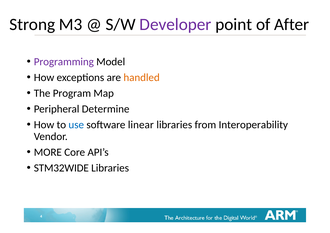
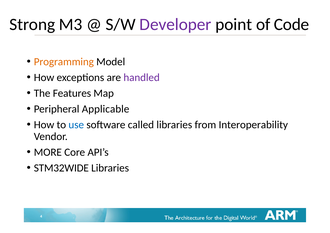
After: After -> Code (292, 24)
Programming colour: purple -> orange (64, 62)
handled colour: orange -> purple (142, 77)
Program: Program -> Features (72, 93)
Determine: Determine -> Applicable (106, 109)
linear: linear -> called (141, 125)
